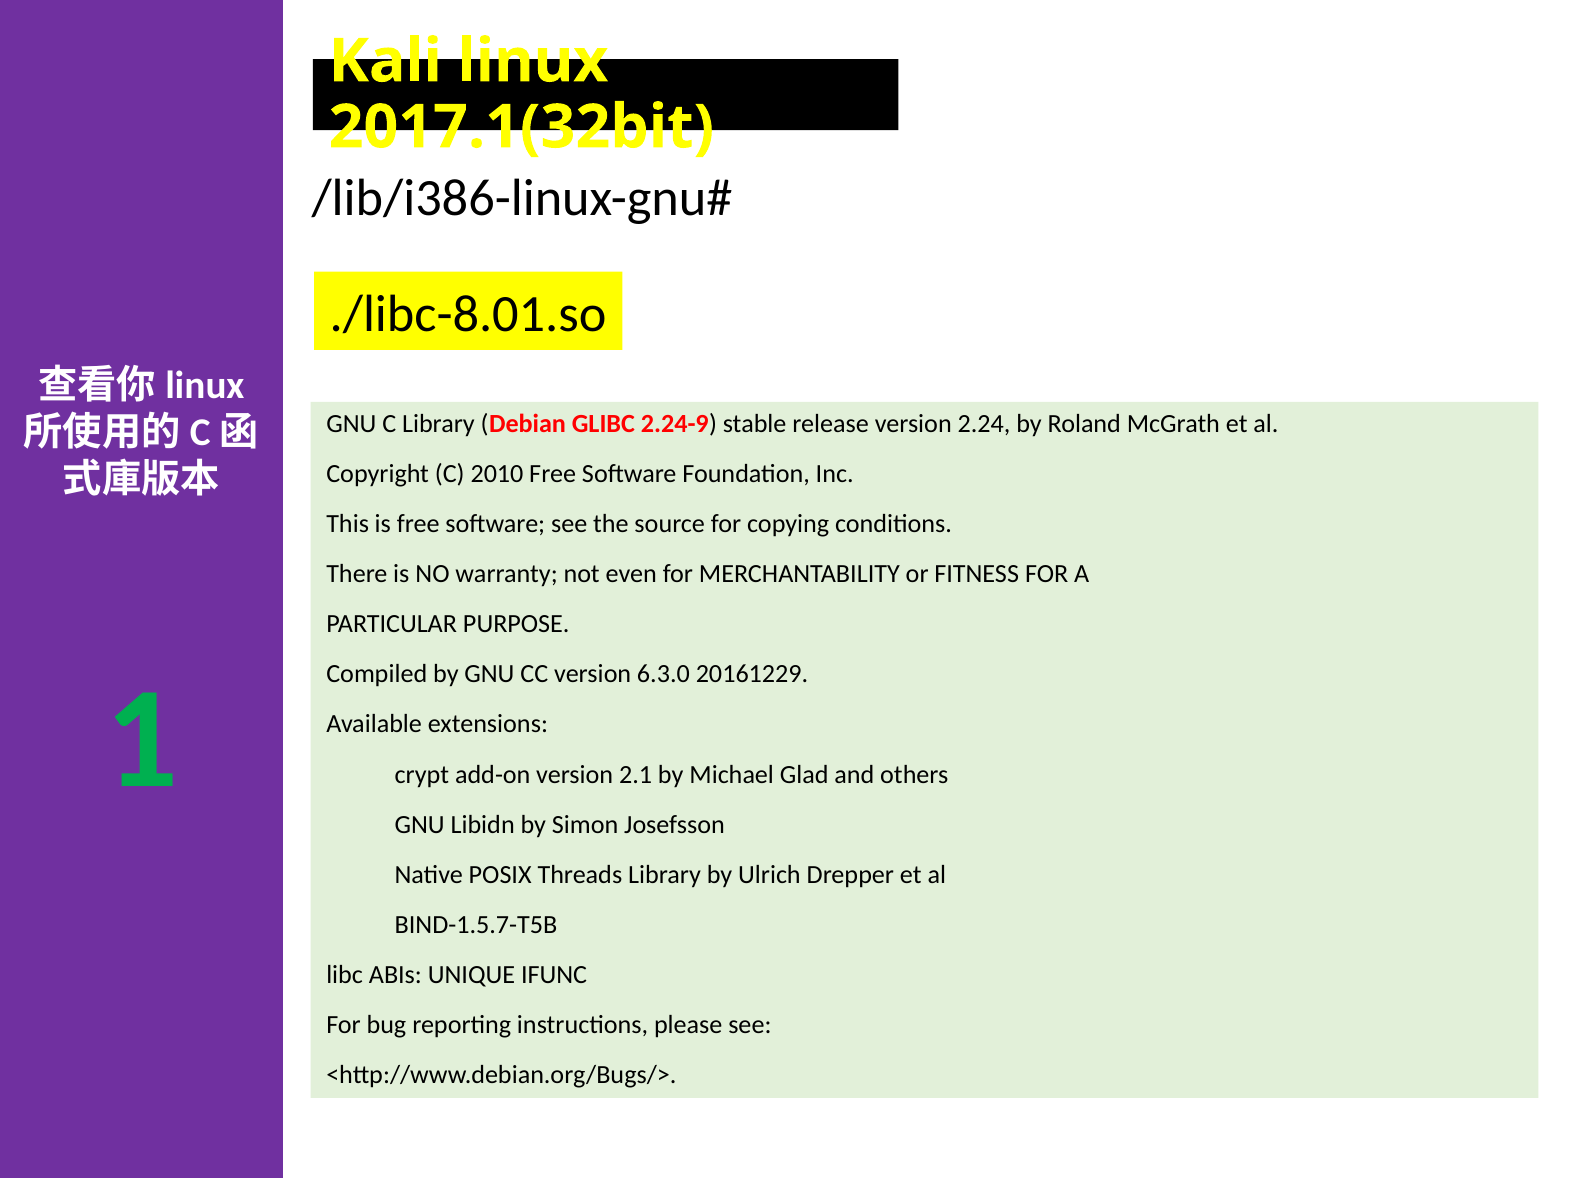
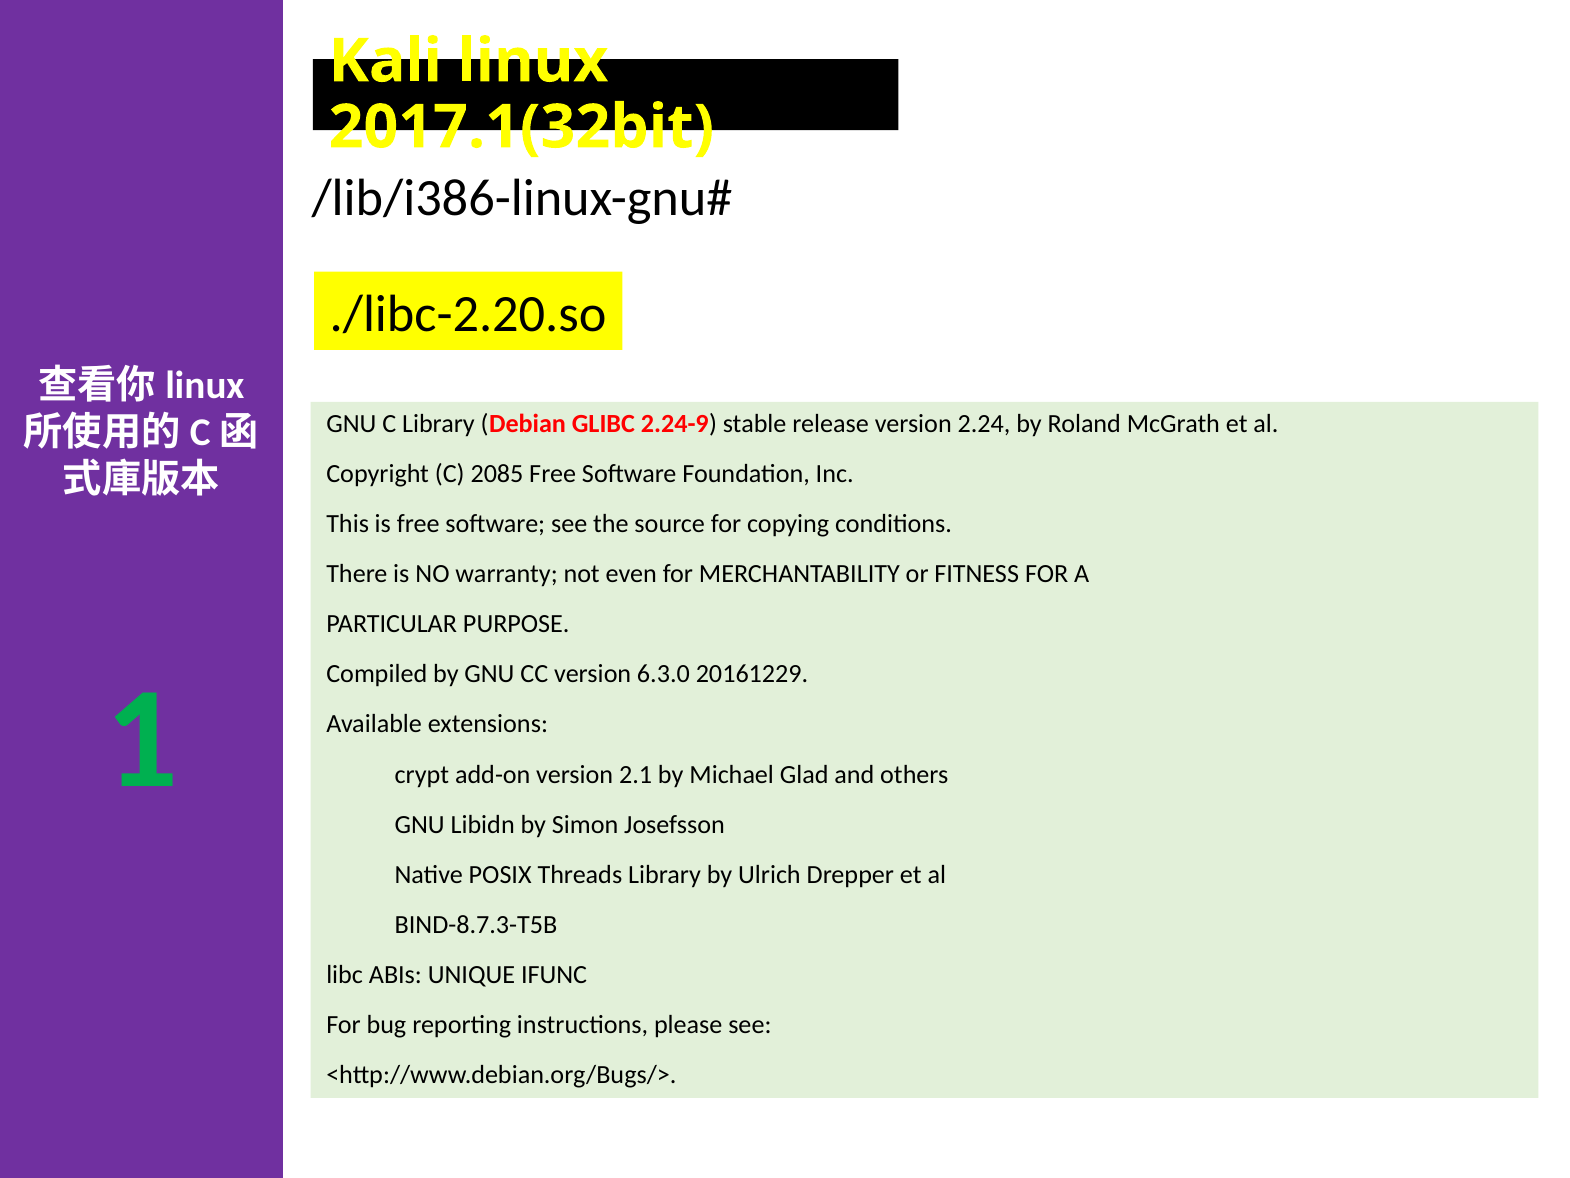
./libc-8.01.so: ./libc-8.01.so -> ./libc-2.20.so (468, 314)
2010: 2010 -> 2085 (497, 474)
BIND-1.5.7-T5B: BIND-1.5.7-T5B -> BIND-8.7.3-T5B (476, 924)
